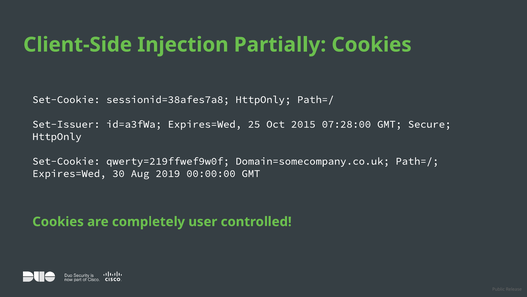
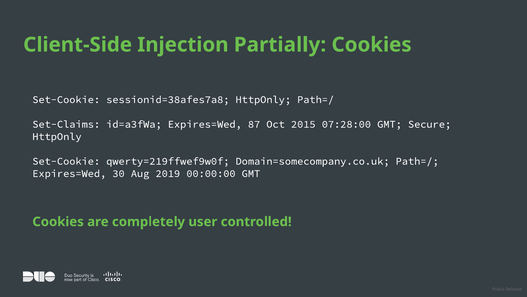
Set-Issuer: Set-Issuer -> Set-Claims (66, 124)
25: 25 -> 87 (254, 124)
